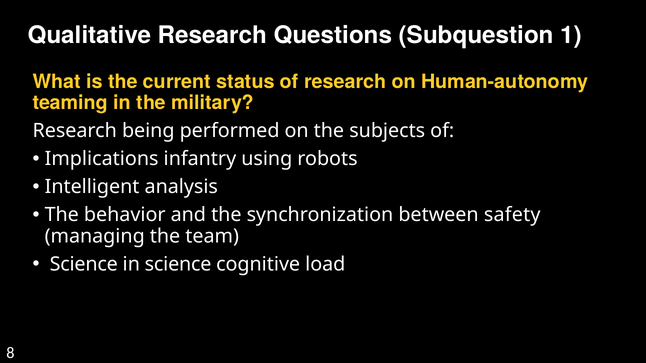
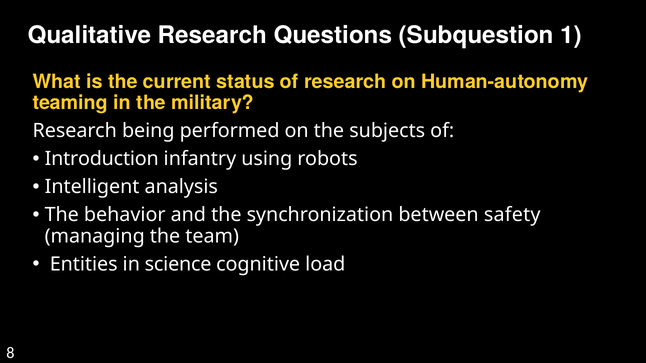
Implications: Implications -> Introduction (102, 159)
Science: Science -> Entities (84, 264)
